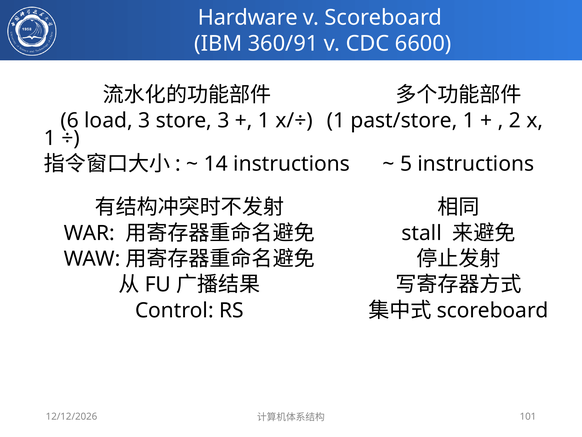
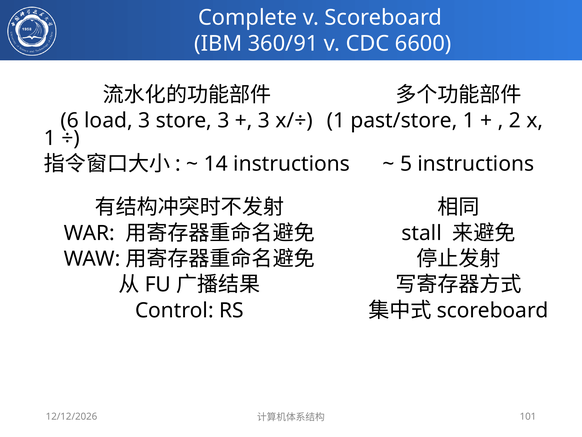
Hardware: Hardware -> Complete (248, 18)
1: 1 -> 3 (264, 120)
